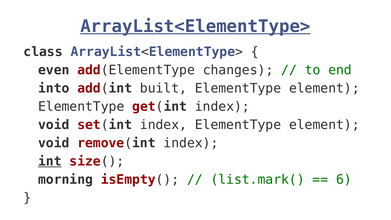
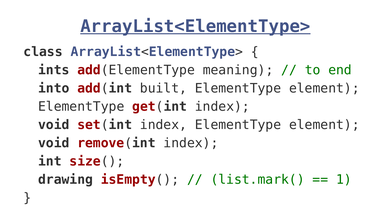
even: even -> ints (54, 70)
changes: changes -> meaning (238, 70)
int underline: present -> none (50, 161)
morning: morning -> drawing (66, 180)
6: 6 -> 1 (344, 180)
